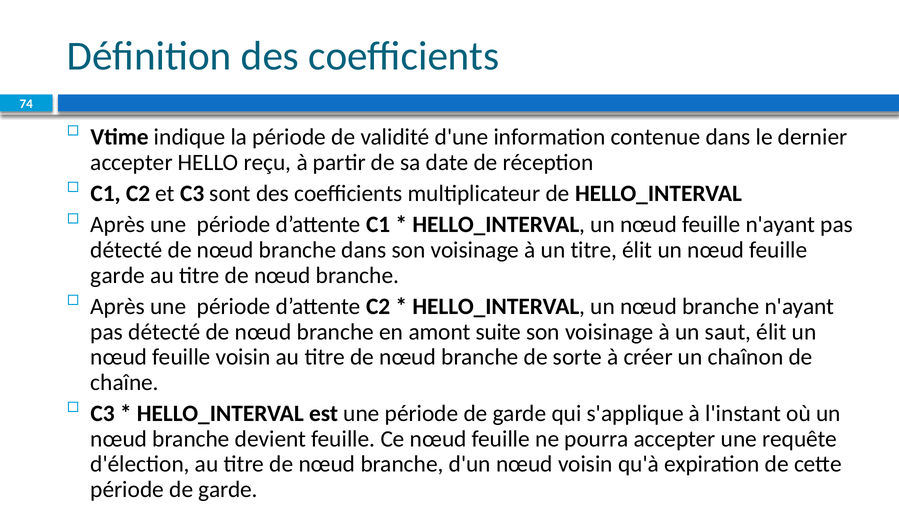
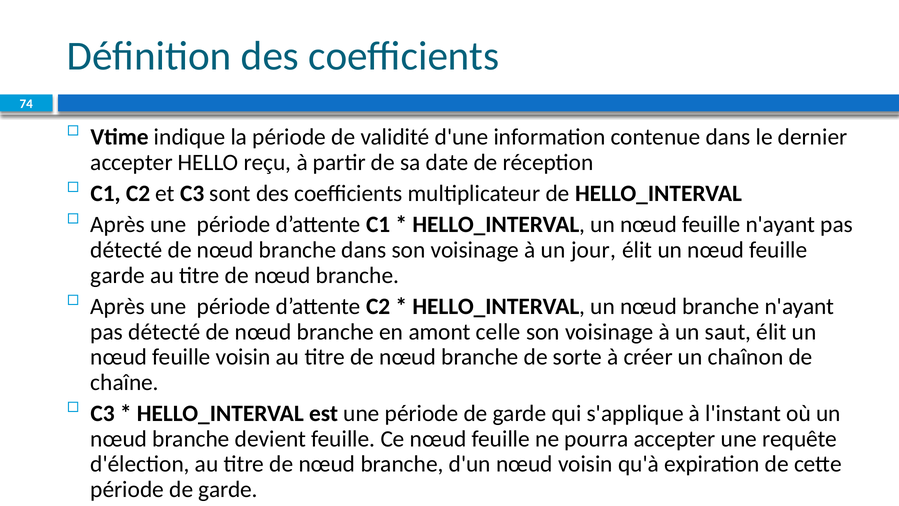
un titre: titre -> jour (594, 250)
suite: suite -> celle (498, 332)
